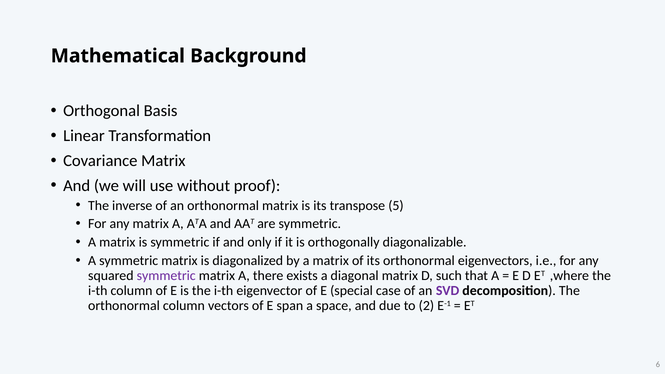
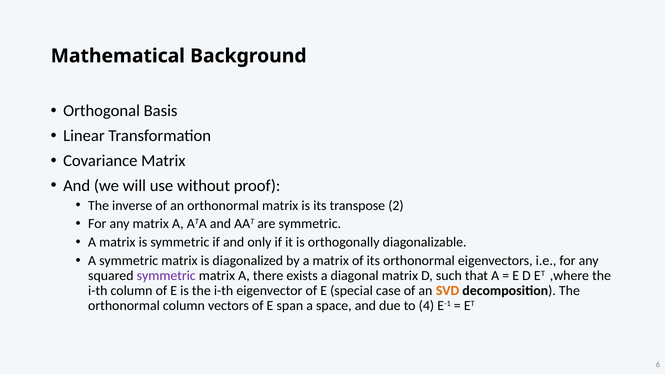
5: 5 -> 2 (396, 206)
SVD colour: purple -> orange (448, 291)
2: 2 -> 4 (426, 306)
